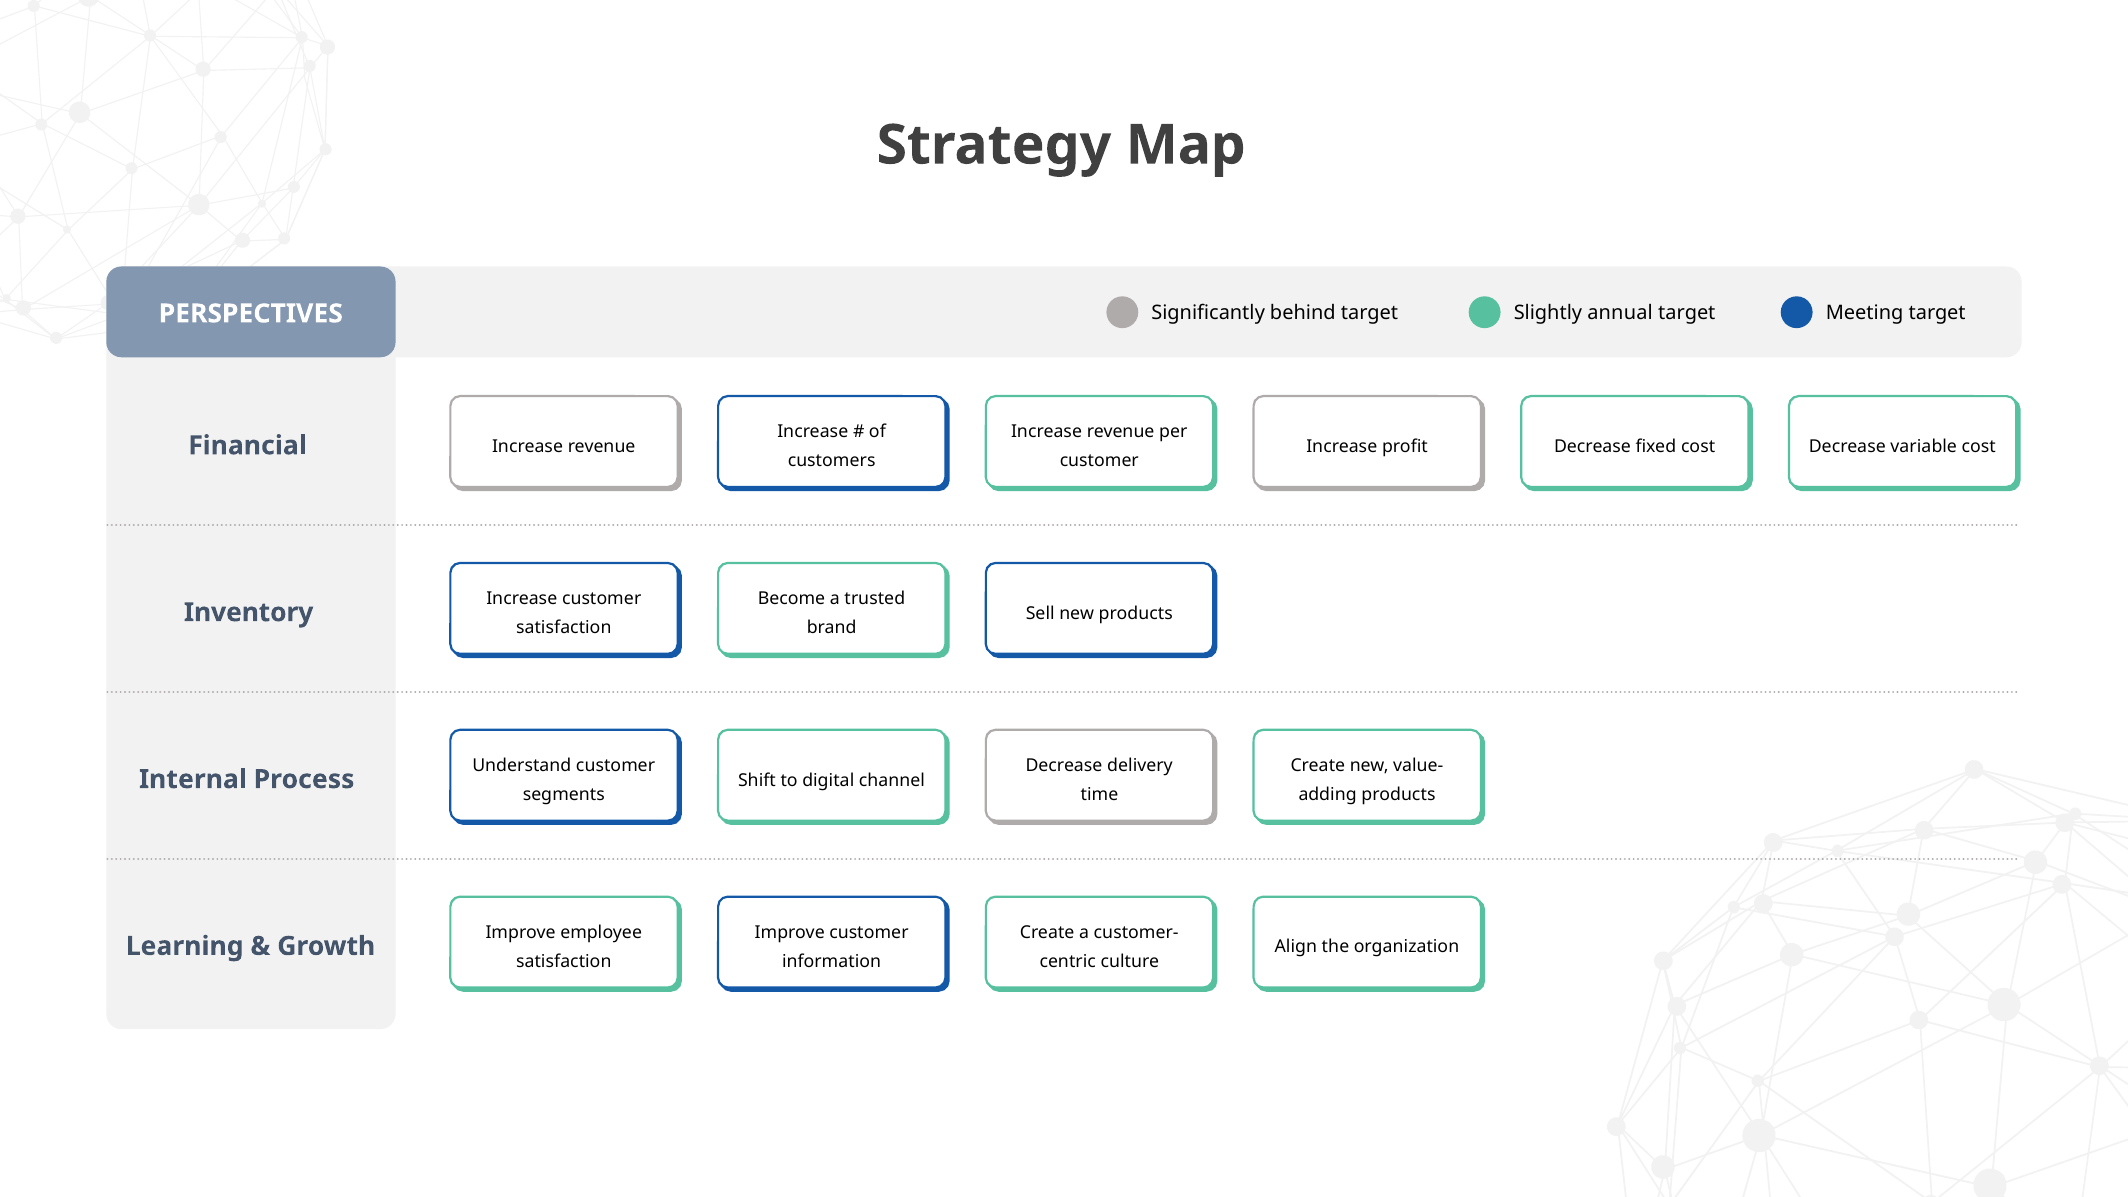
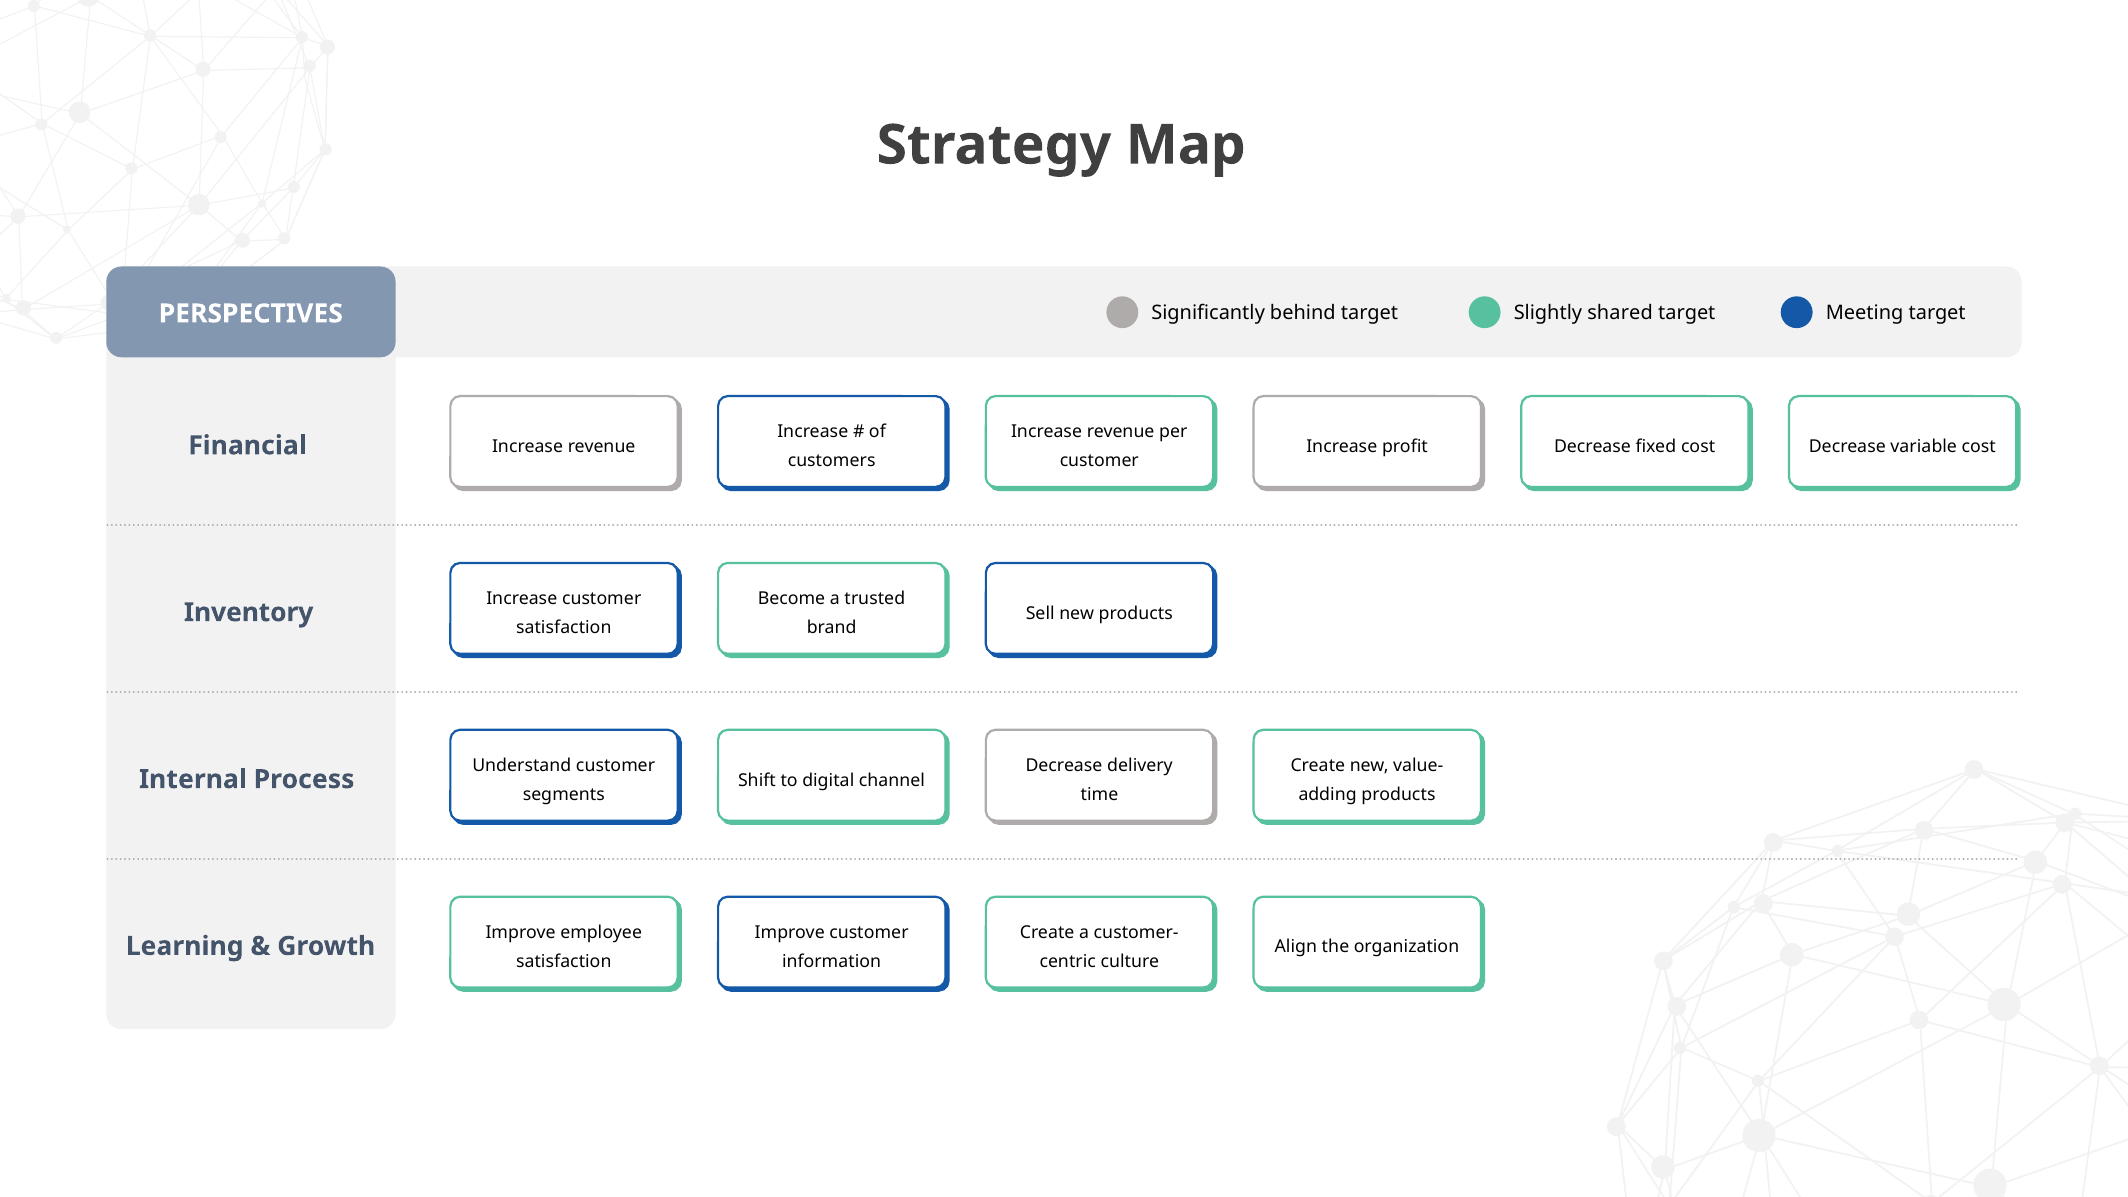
annual: annual -> shared (1620, 313)
